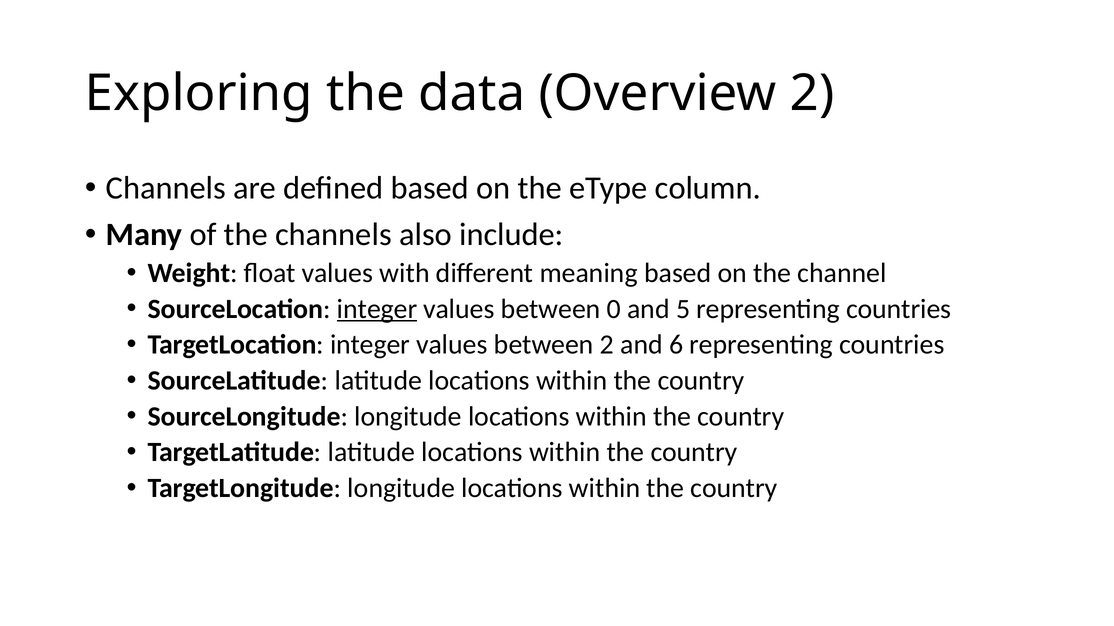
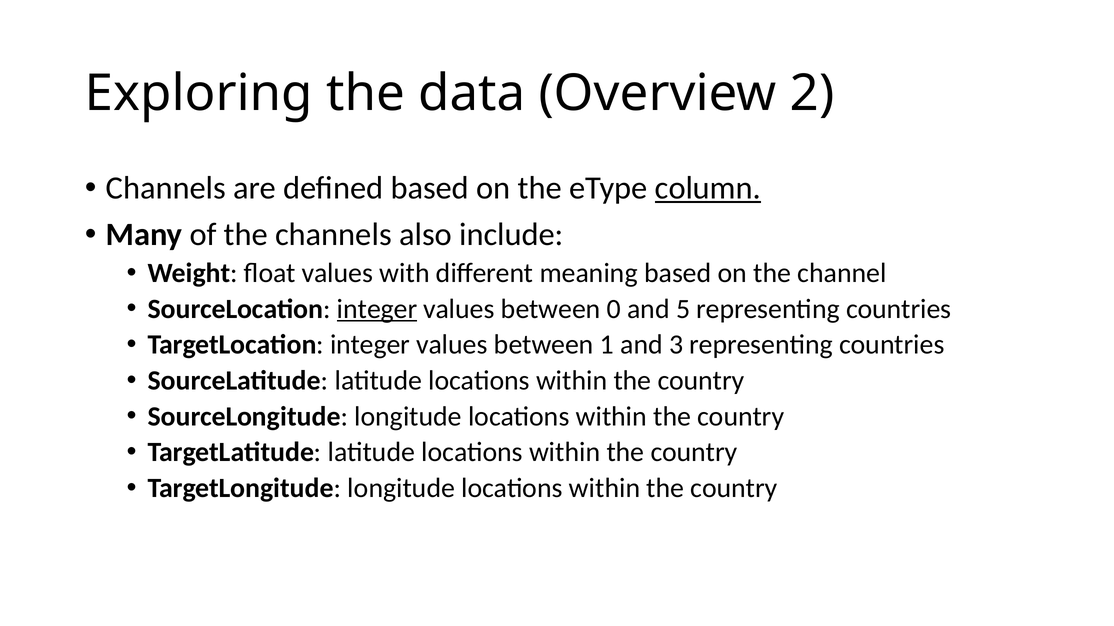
column underline: none -> present (708, 188)
between 2: 2 -> 1 (607, 345)
6: 6 -> 3 (676, 345)
